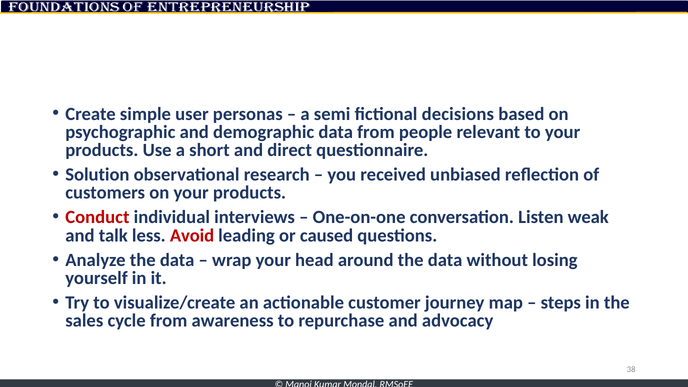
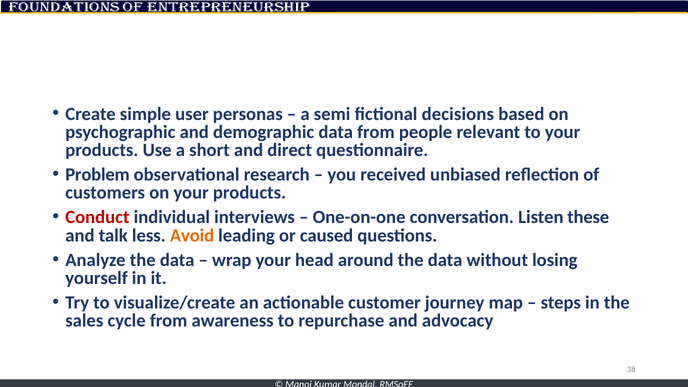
Solution: Solution -> Problem (97, 175)
weak: weak -> these (588, 217)
Avoid colour: red -> orange (192, 235)
